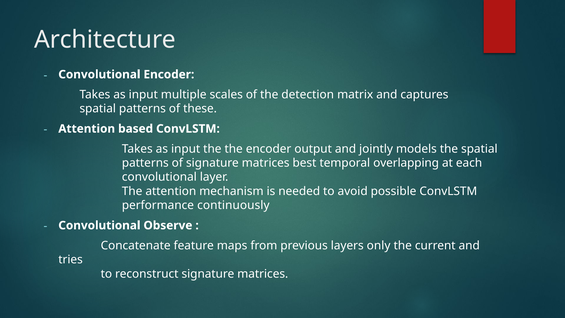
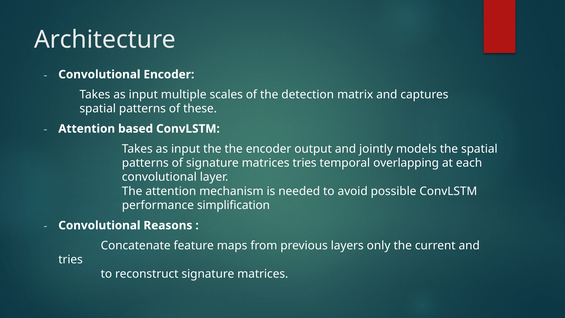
matrices best: best -> tries (305, 163)
continuously: continuously -> simplification (233, 205)
Observe: Observe -> Reasons (168, 225)
